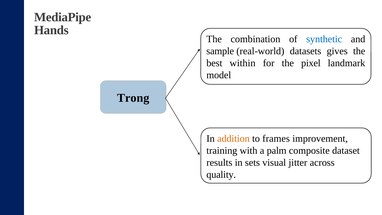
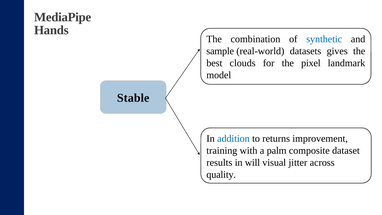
within: within -> clouds (243, 63)
Trong: Trong -> Stable (133, 98)
addition colour: orange -> blue (233, 139)
frames: frames -> returns (276, 139)
sets: sets -> will (252, 162)
